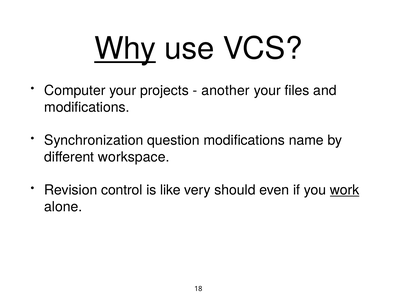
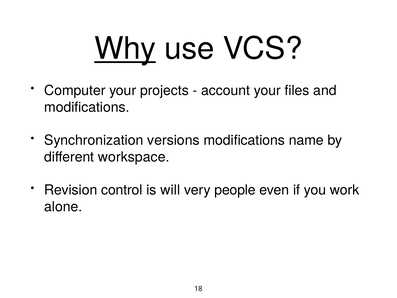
another: another -> account (226, 90)
question: question -> versions (173, 140)
like: like -> will (170, 190)
should: should -> people (235, 190)
work underline: present -> none (345, 190)
